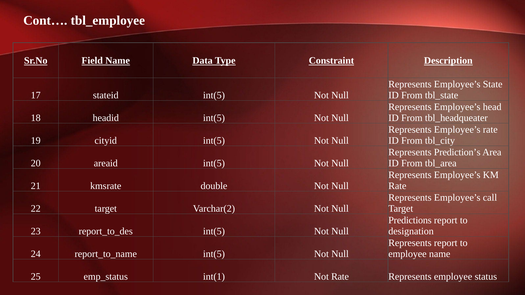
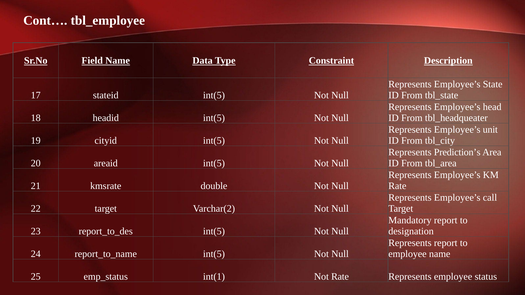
Employee’s rate: rate -> unit (490, 130)
Predictions: Predictions -> Mandatory (410, 221)
